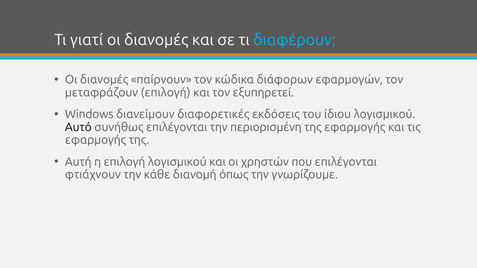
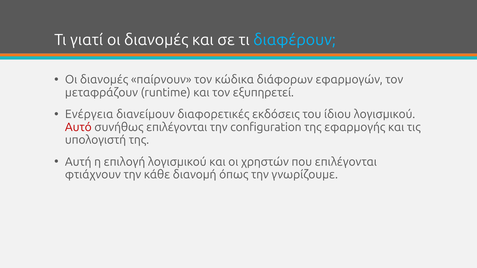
μεταφράζουν επιλογή: επιλογή -> runtime (166, 93)
Windows: Windows -> Ενέργεια (89, 114)
Αυτό colour: black -> red (78, 127)
περιορισμένη: περιορισμένη -> configuration (266, 127)
εφαρμογής: εφαρμογής -> υπολογιστή (96, 140)
